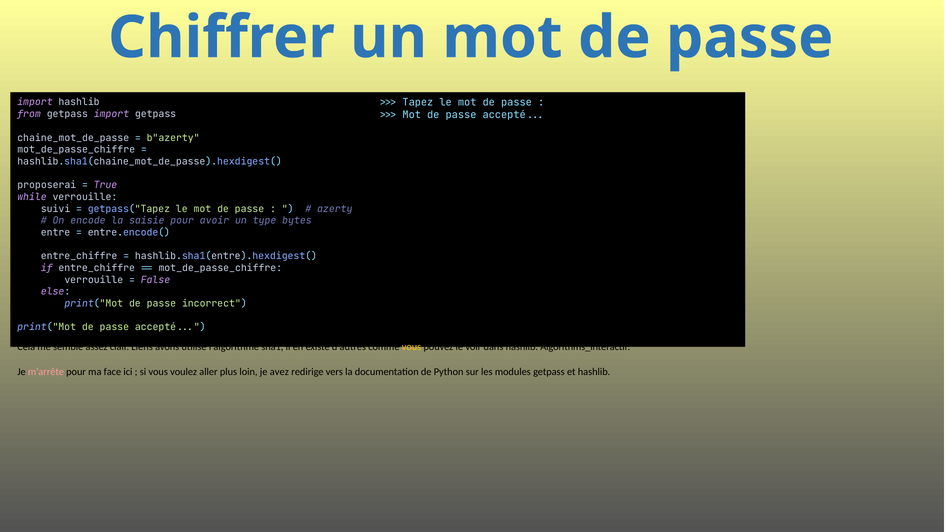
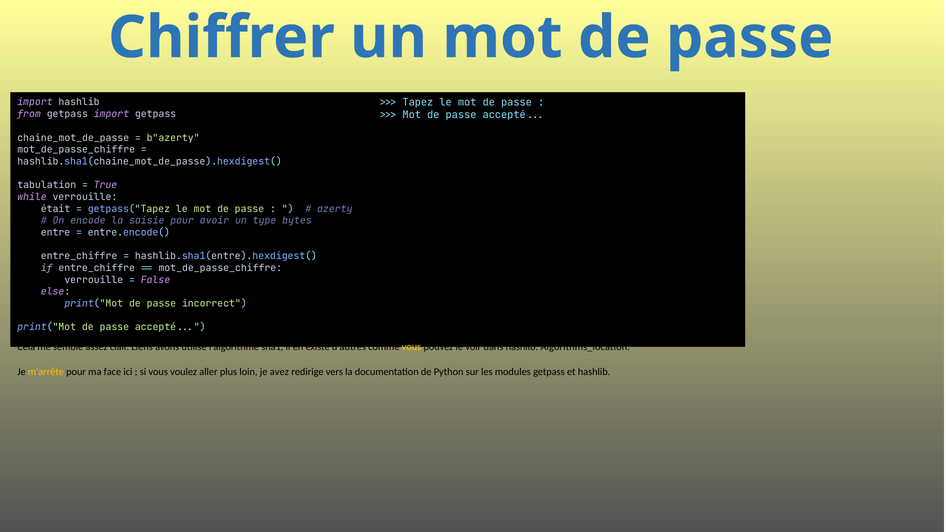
proposerai: proposerai -> tabulation (47, 185)
suivi: suivi -> était (56, 209)
Algorithms_interactif: Algorithms_interactif -> Algorithms_location (585, 347)
m'arrête colour: pink -> yellow (46, 372)
